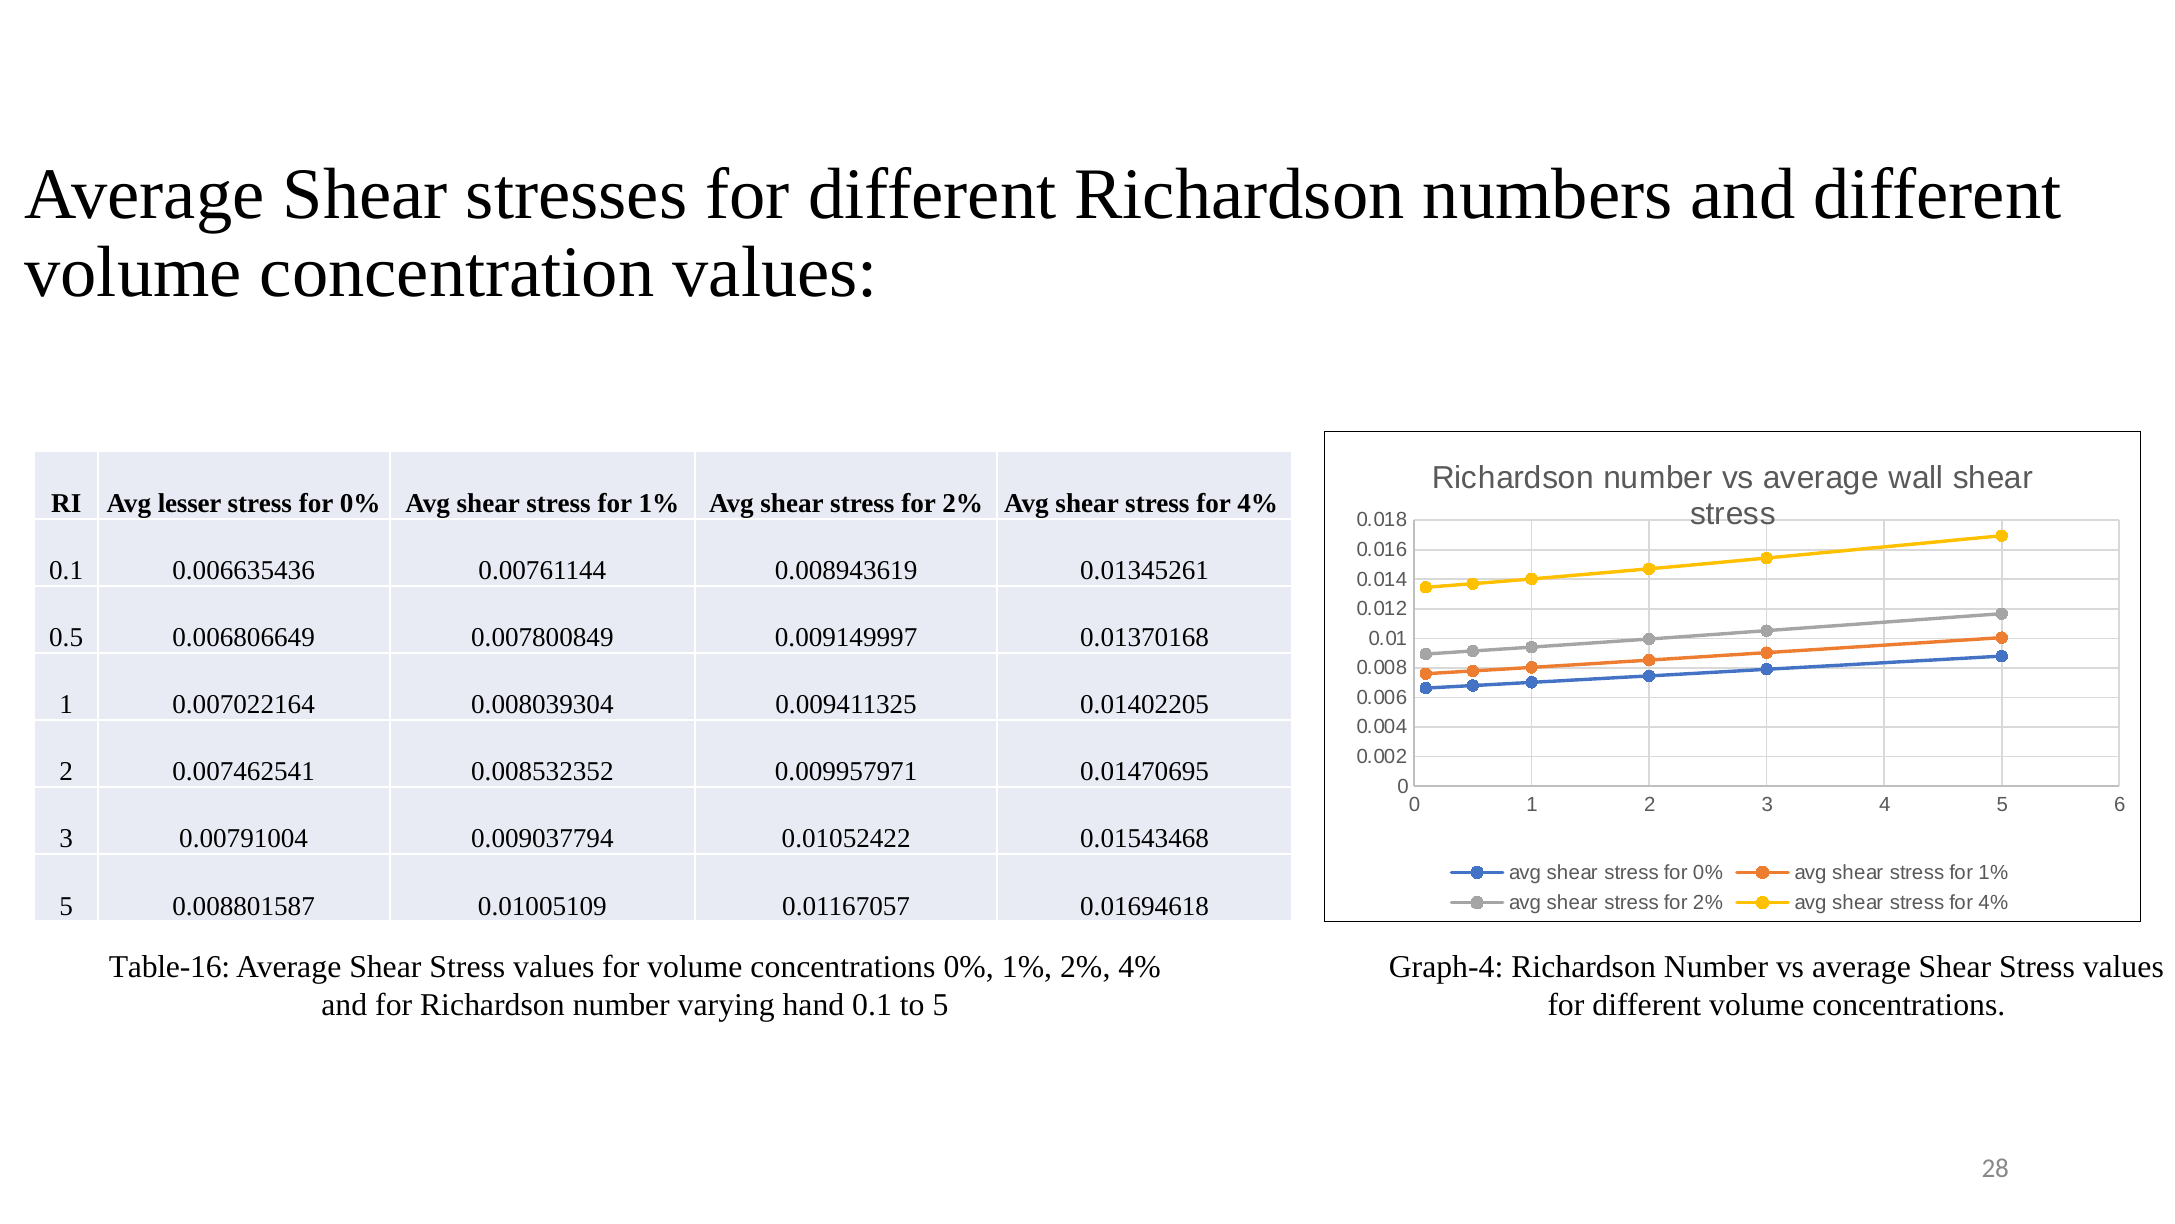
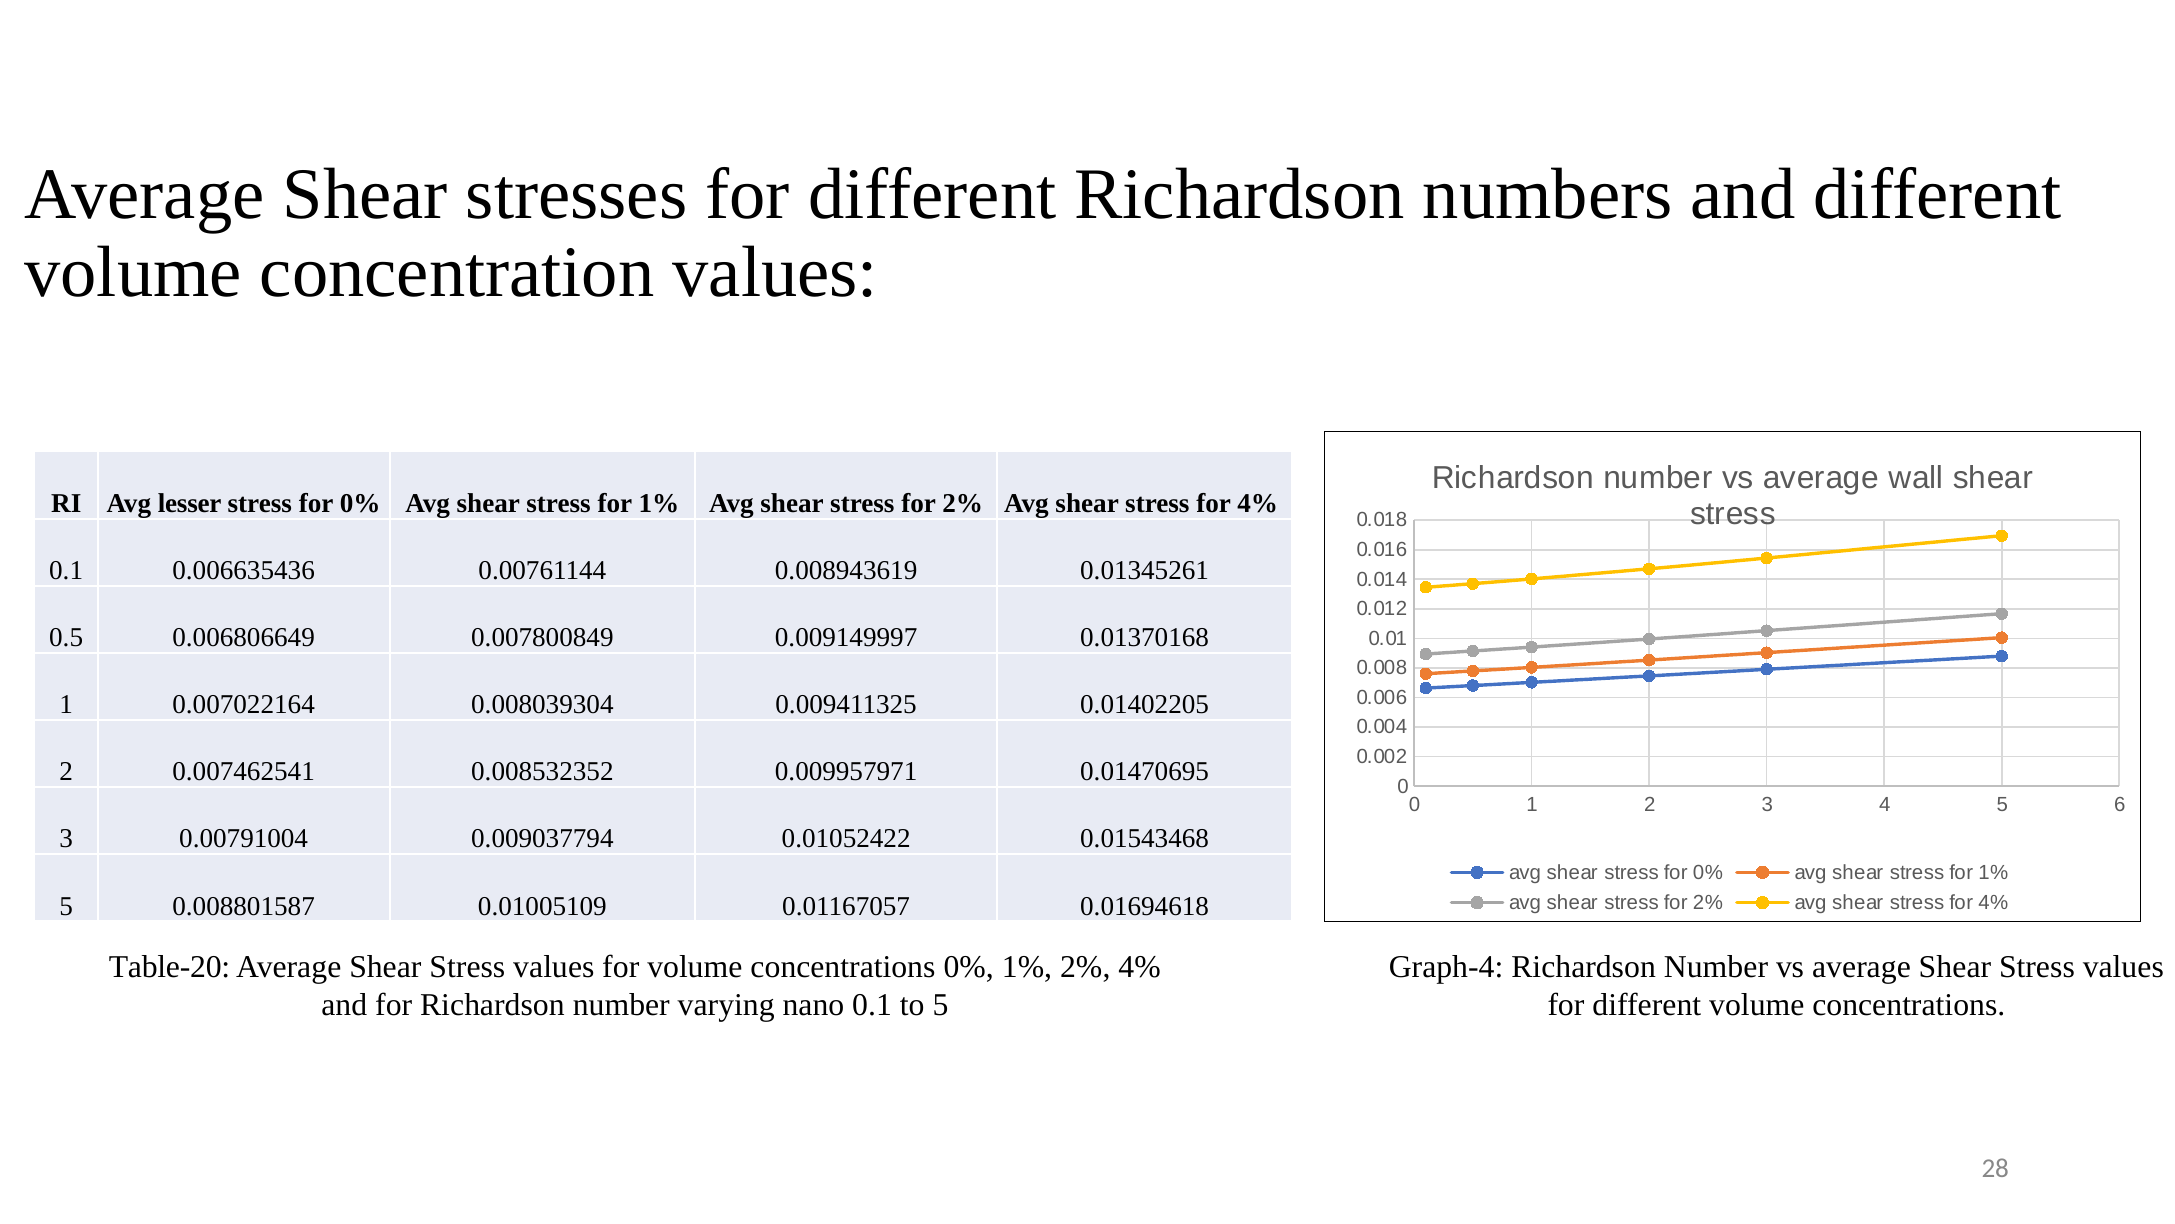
Table-16: Table-16 -> Table-20 (169, 966)
hand: hand -> nano (813, 1004)
